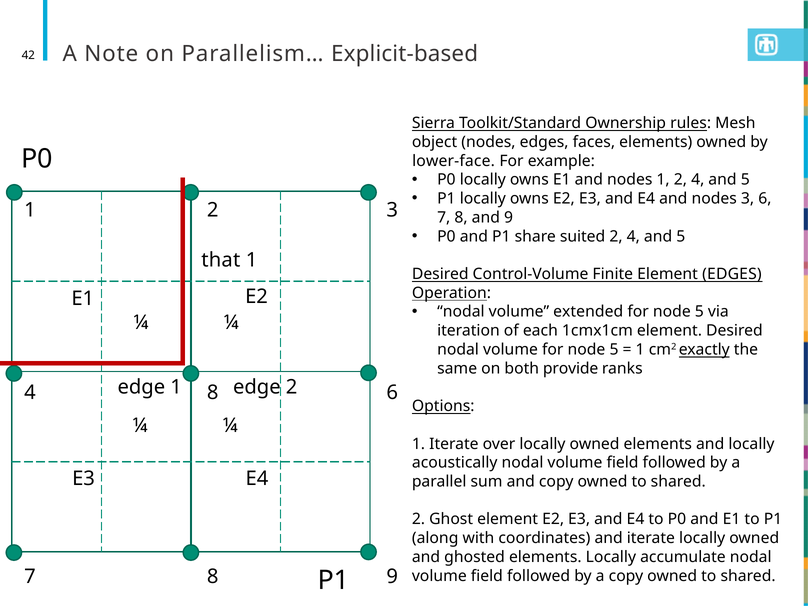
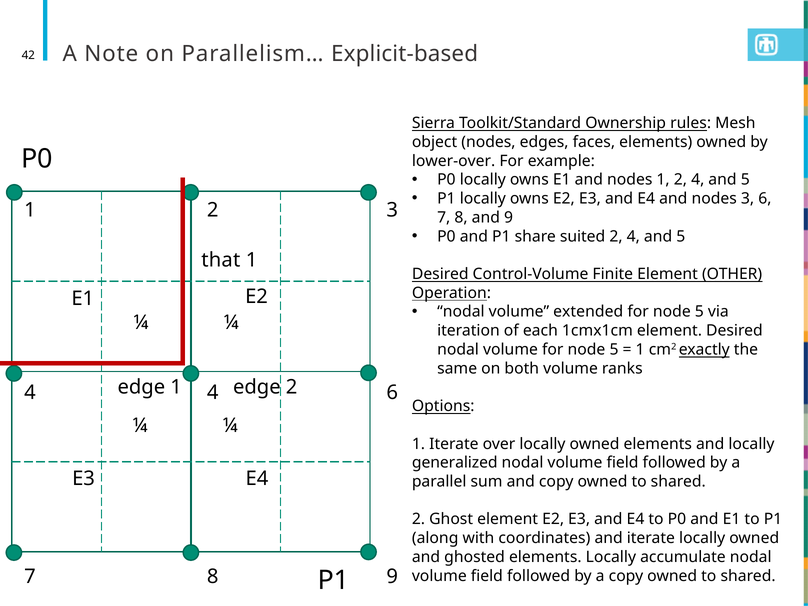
lower-face: lower-face -> lower-over (454, 161)
Element EDGES: EDGES -> OTHER (732, 274)
both provide: provide -> volume (571, 368)
4 8: 8 -> 4 (213, 393)
acoustically: acoustically -> generalized (455, 463)
